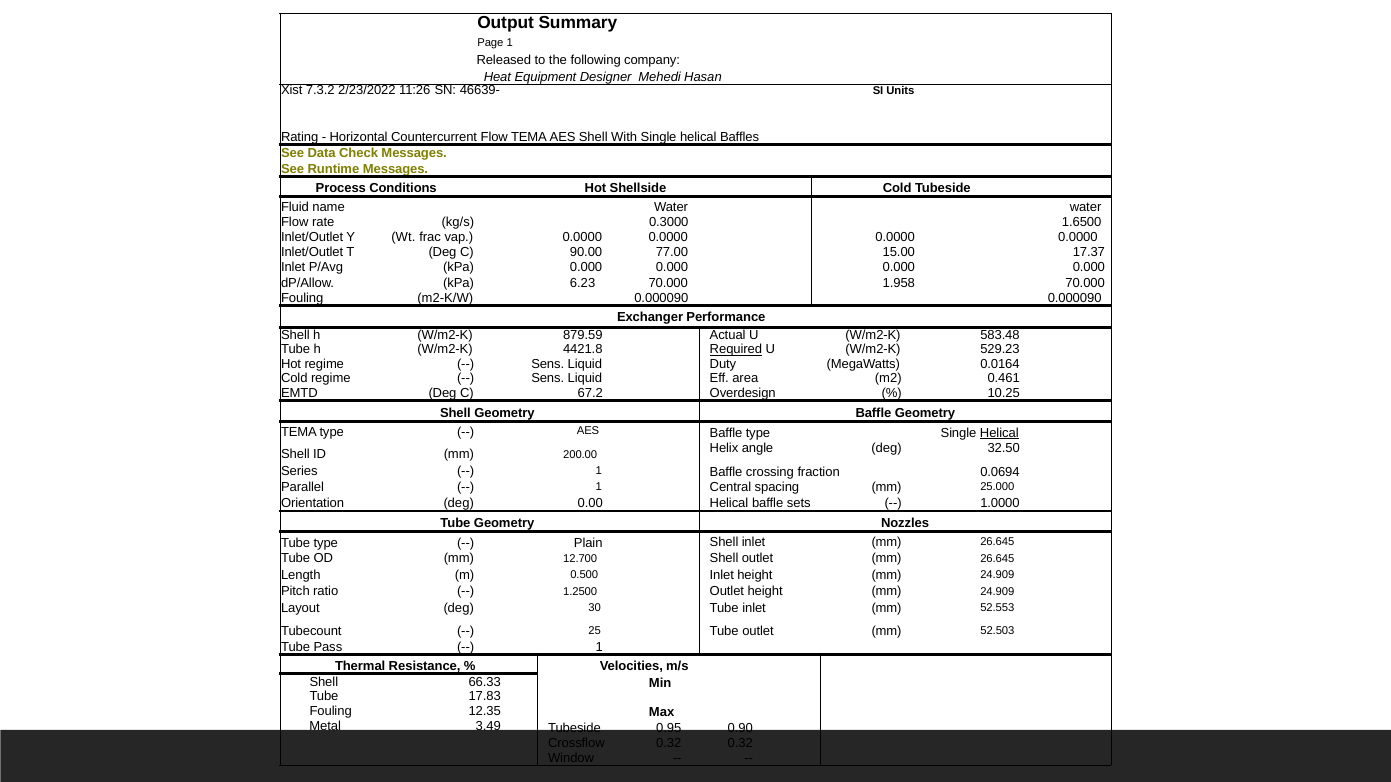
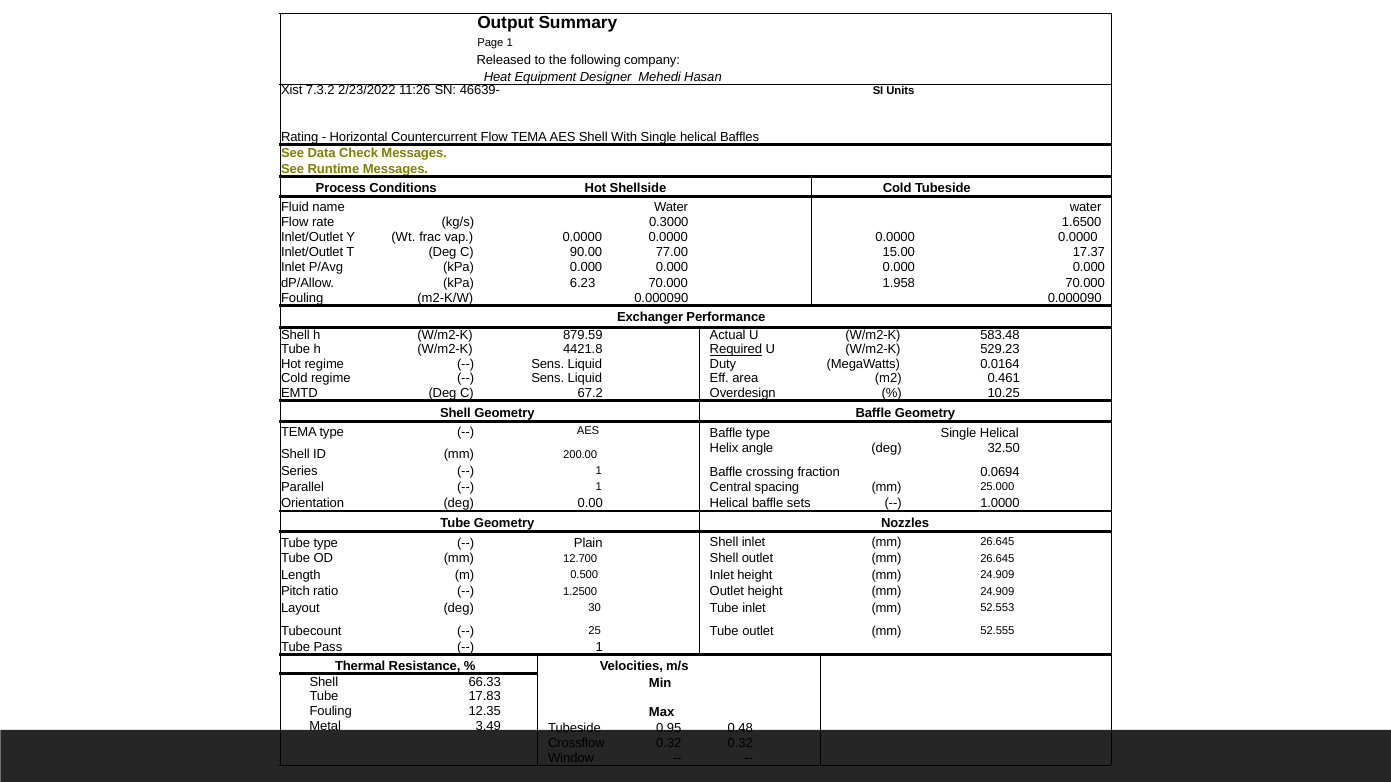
Helical underline: present -> none (999, 433)
52.503: 52.503 -> 52.555 (997, 631)
0.90: 0.90 -> 0.48 (740, 728)
